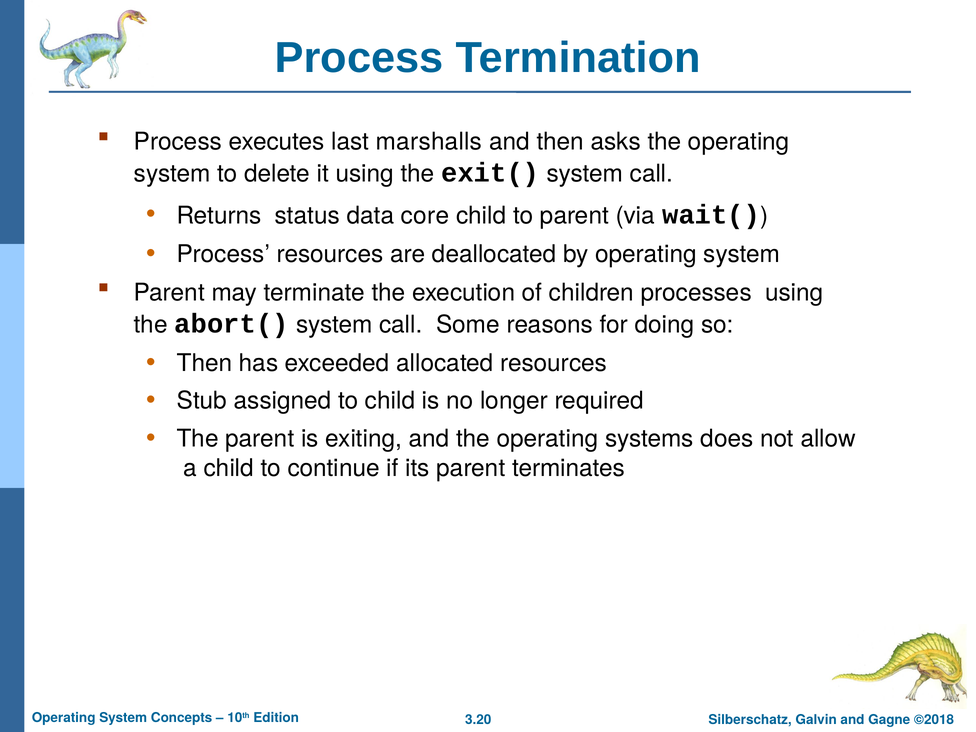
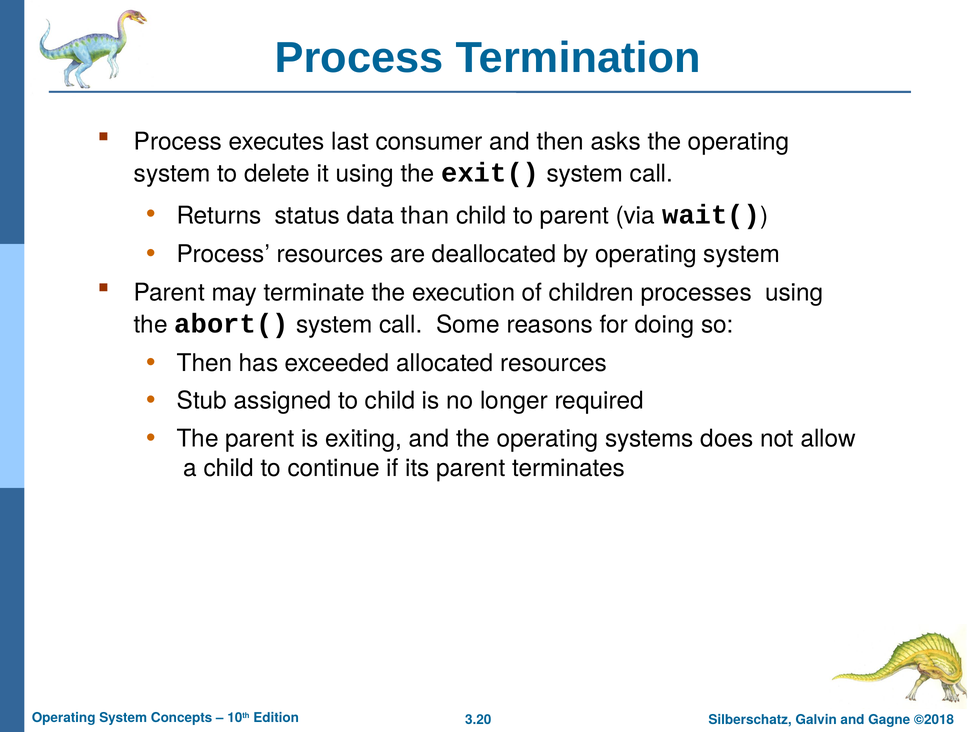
marshalls: marshalls -> consumer (429, 142)
core: core -> than (425, 216)
